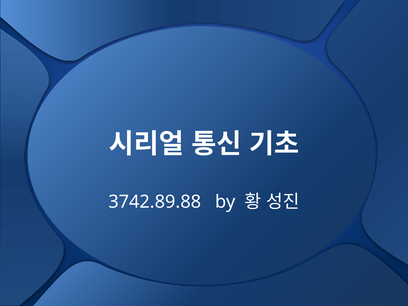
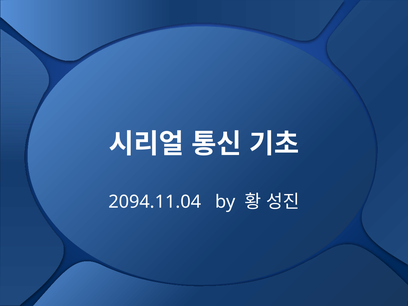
3742.89.88: 3742.89.88 -> 2094.11.04 (155, 202)
